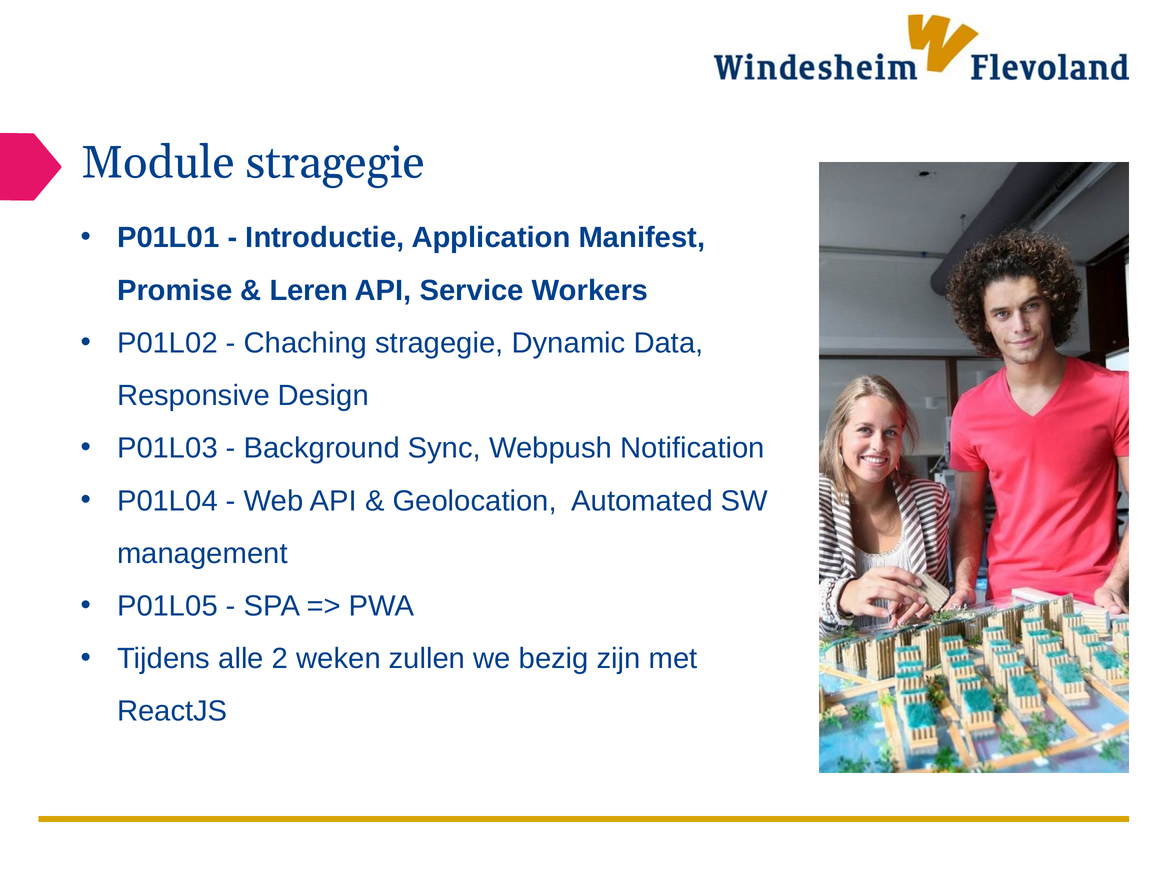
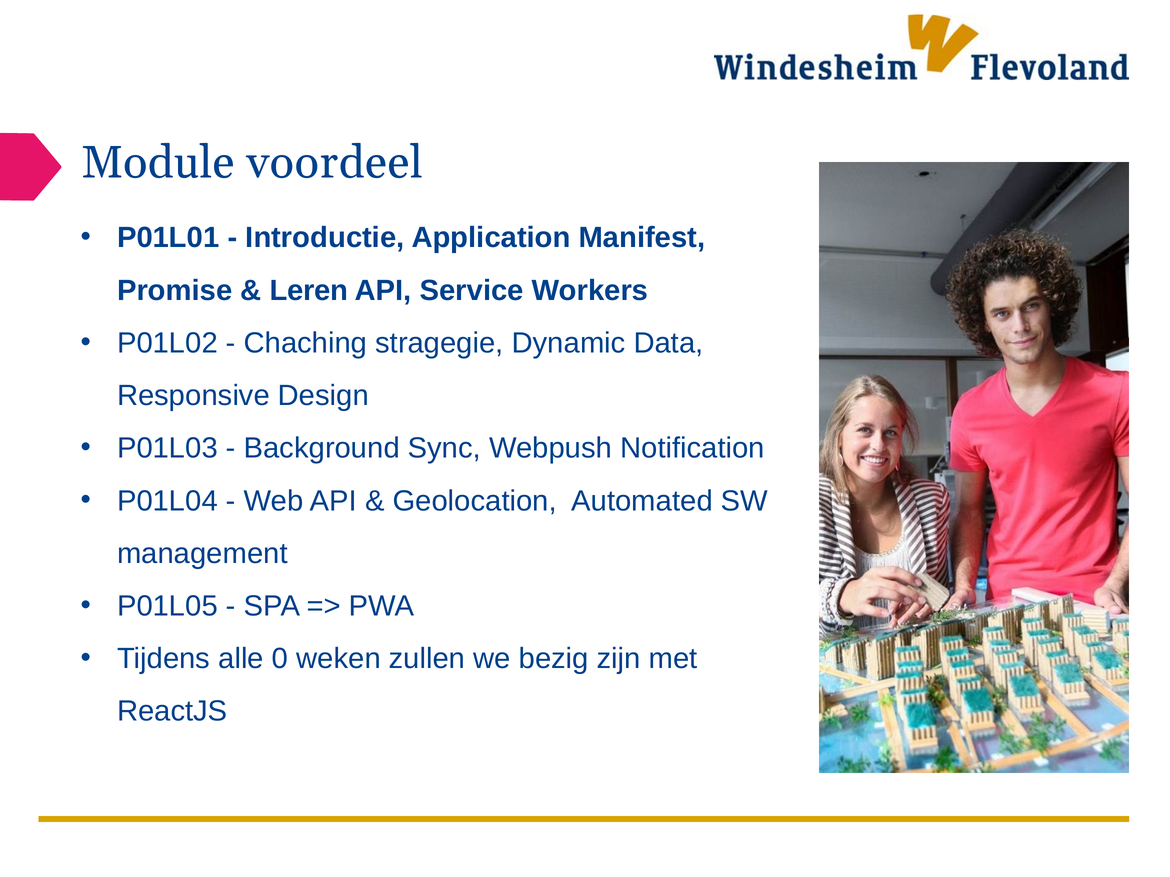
Module stragegie: stragegie -> voordeel (335, 163)
2: 2 -> 0 (280, 659)
